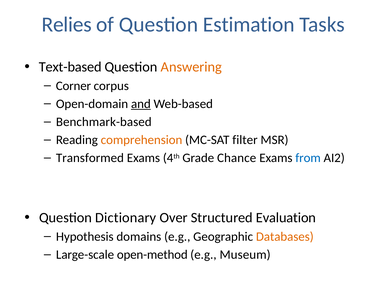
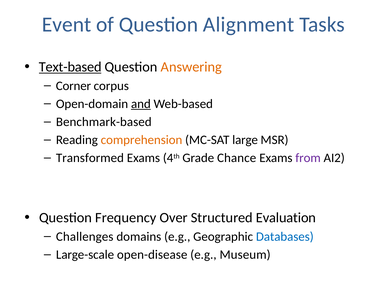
Relies: Relies -> Event (67, 25)
Estimation: Estimation -> Alignment (249, 25)
Text-based underline: none -> present (70, 67)
filter: filter -> large (245, 140)
from colour: blue -> purple (308, 158)
Dictionary: Dictionary -> Frequency (126, 218)
Hypothesis: Hypothesis -> Challenges (85, 237)
Databases colour: orange -> blue (285, 237)
open-method: open-method -> open-disease (152, 255)
